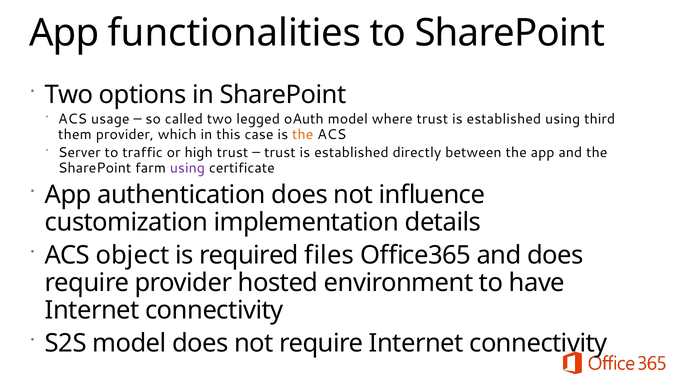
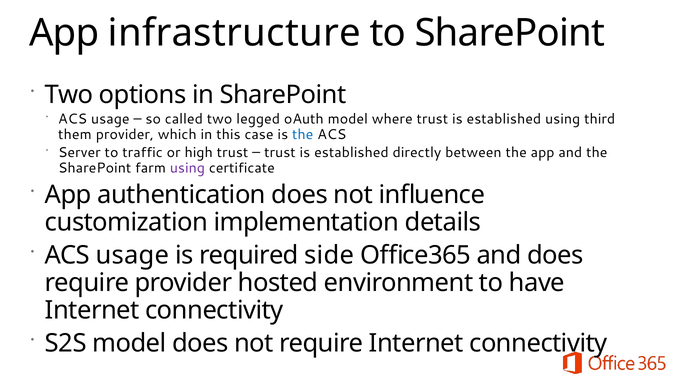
functionalities: functionalities -> infrastructure (234, 33)
the colour: orange -> blue (303, 134)
object: object -> usage (133, 255)
files: files -> side (329, 255)
